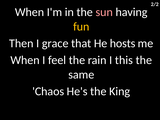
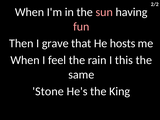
fun colour: yellow -> pink (81, 27)
grace: grace -> grave (55, 43)
Chaos: Chaos -> Stone (48, 91)
